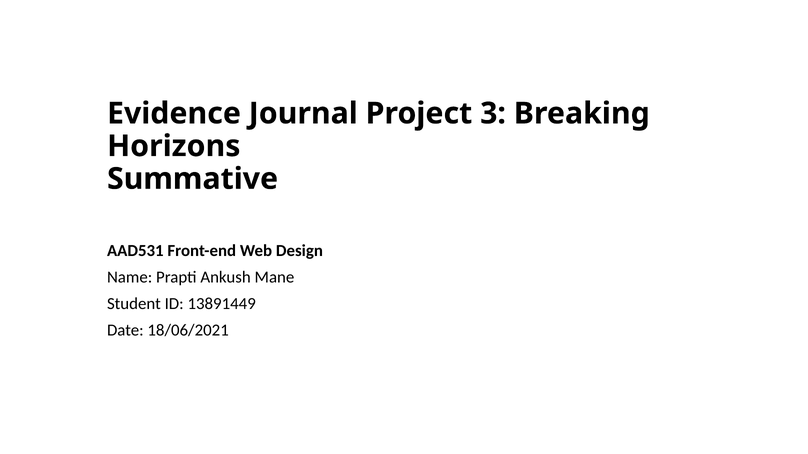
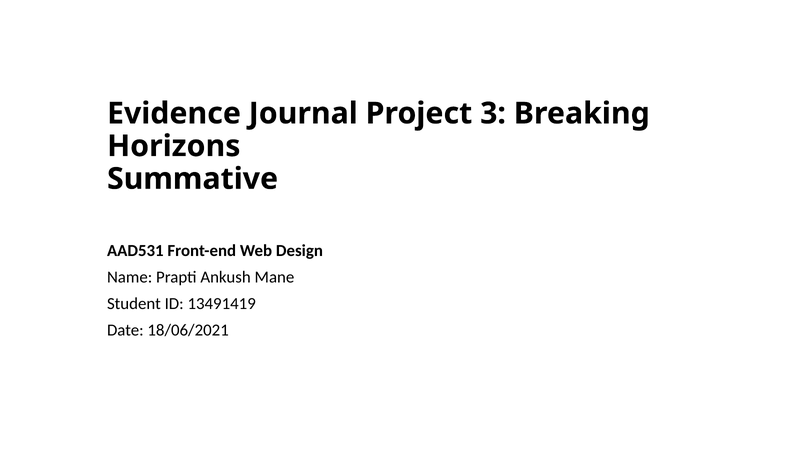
13891449: 13891449 -> 13491419 (222, 304)
